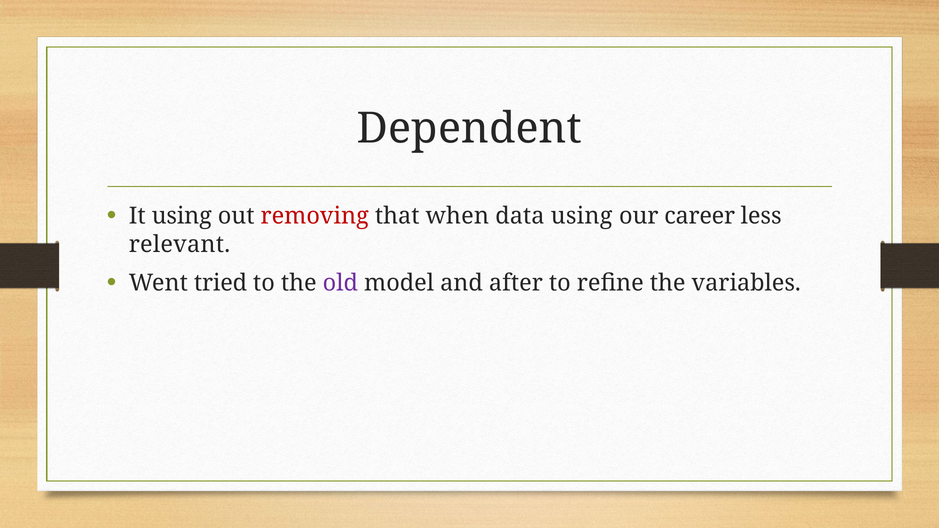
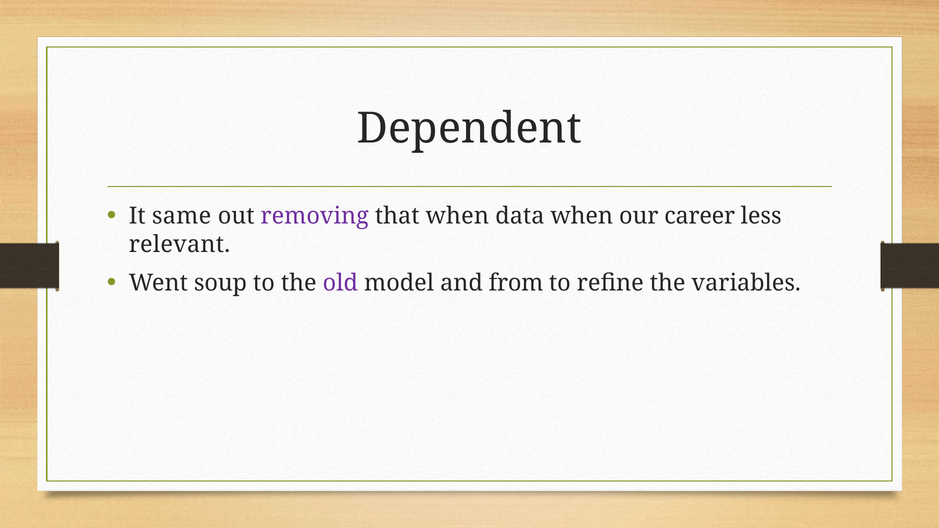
It using: using -> same (182, 216)
removing colour: red -> purple (315, 216)
data using: using -> when (582, 216)
tried: tried -> soup (221, 283)
after: after -> from (516, 283)
